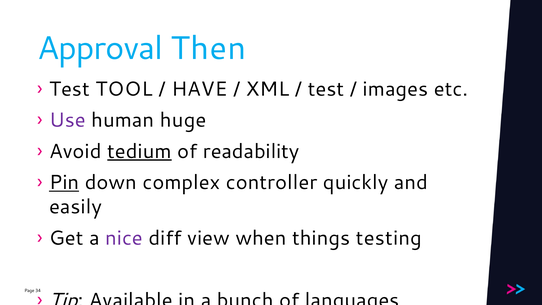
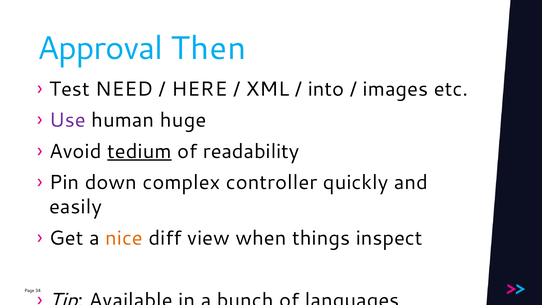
TOOL: TOOL -> NEED (124, 89)
HAVE: HAVE -> HERE (199, 89)
test: test -> into (326, 89)
Pin underline: present -> none (64, 182)
nice colour: purple -> orange (124, 238)
testing: testing -> inspect (389, 238)
